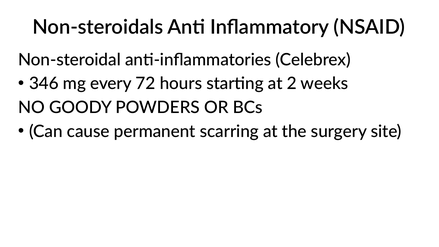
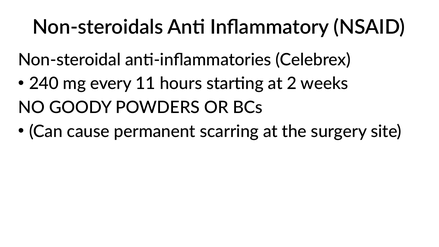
346: 346 -> 240 (44, 84)
72: 72 -> 11 (146, 84)
